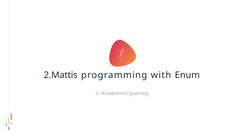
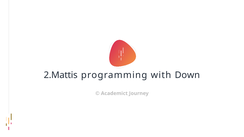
Enum: Enum -> Down (187, 75)
